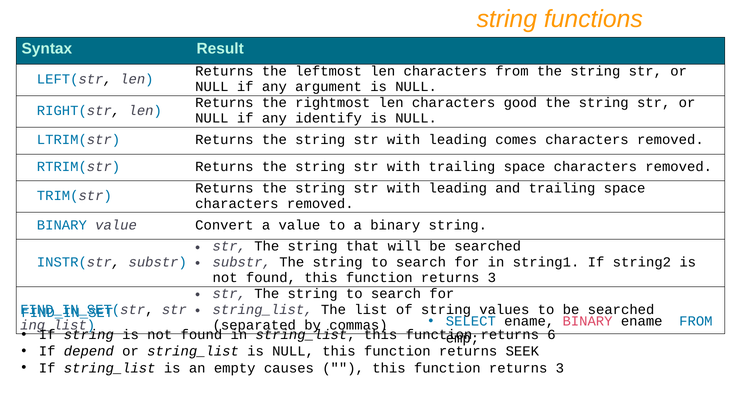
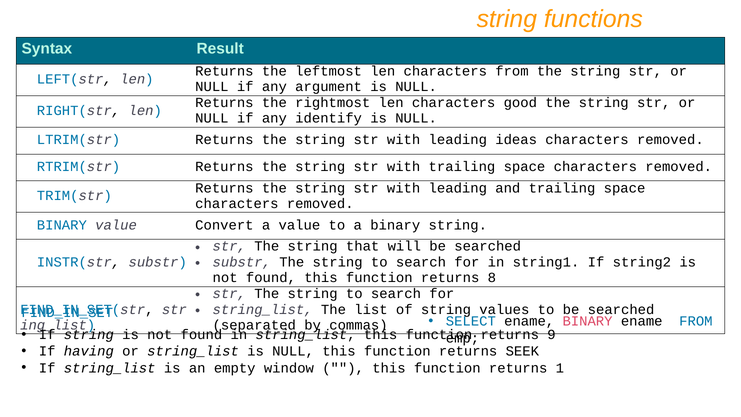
comes: comes -> ideas (516, 140)
3: 3 -> 8 (492, 278)
6: 6 -> 9 (552, 335)
depend: depend -> having (89, 351)
causes: causes -> window (289, 368)
3: 3 -> 1 (560, 368)
